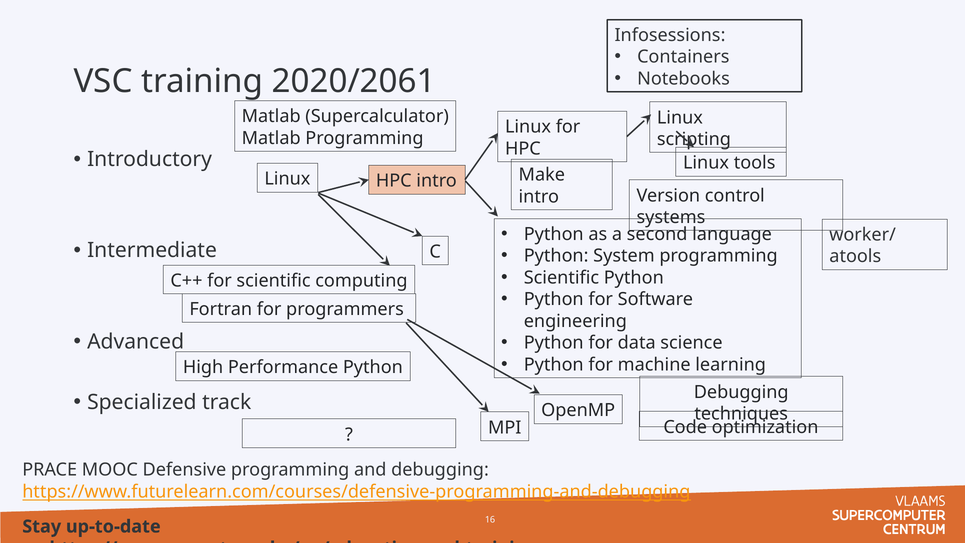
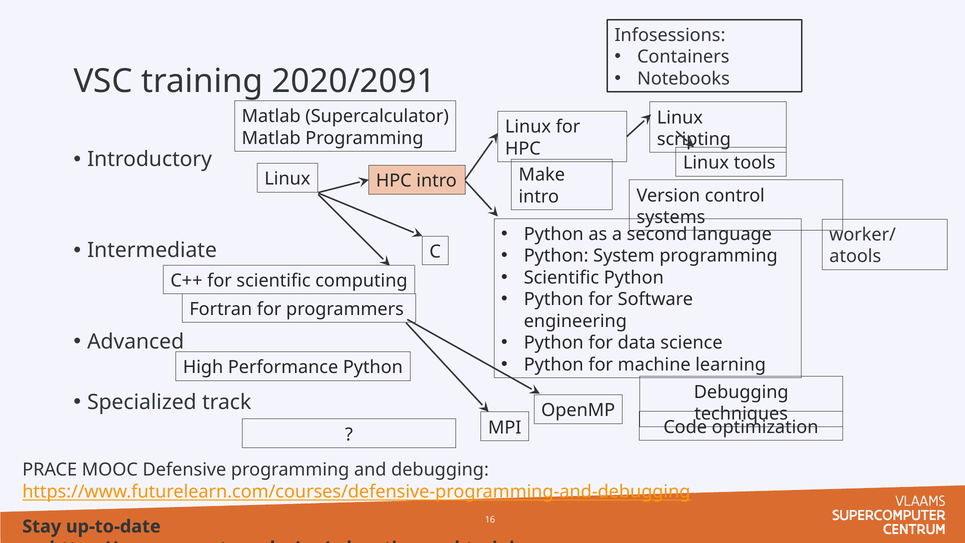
2020/2061: 2020/2061 -> 2020/2091 (354, 81)
